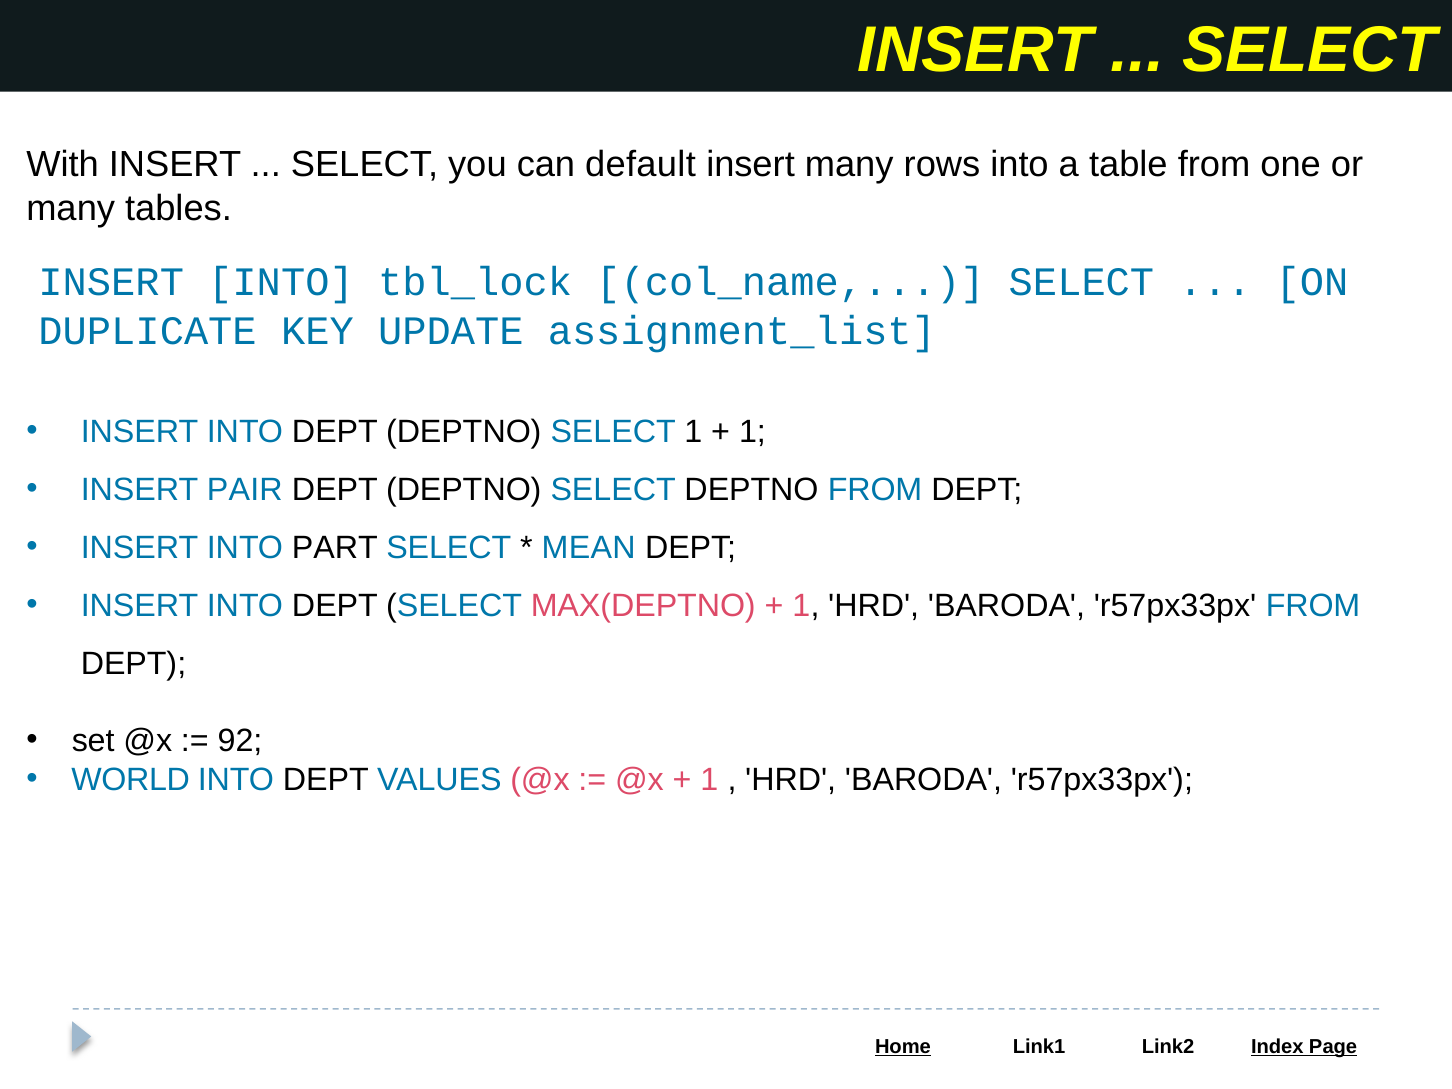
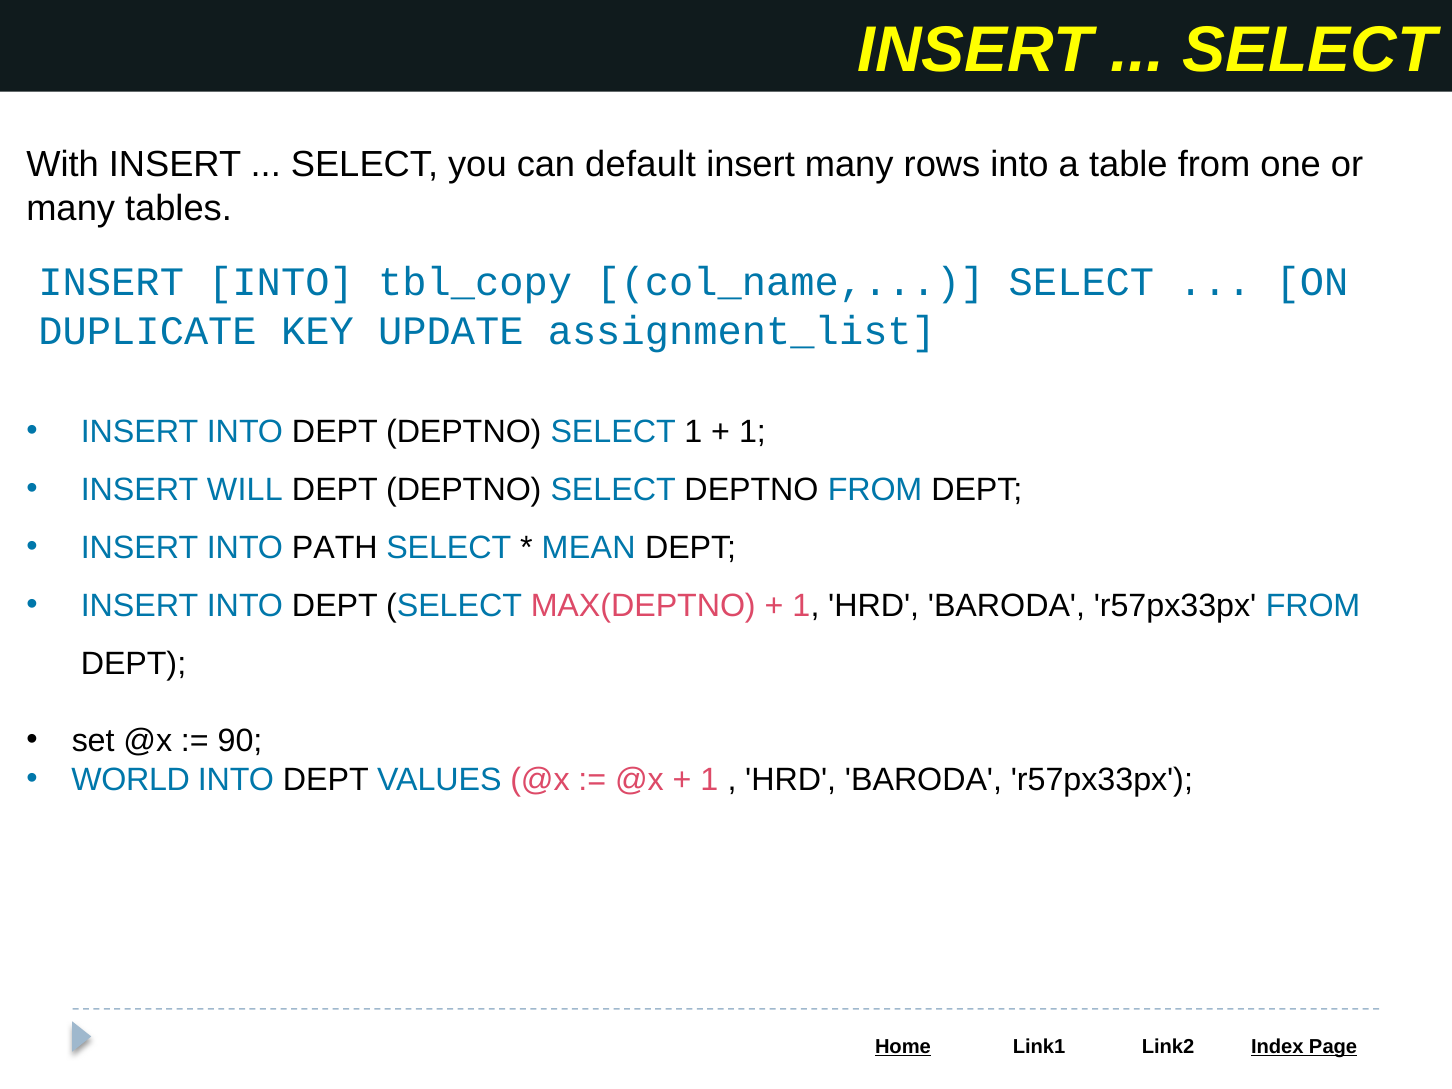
tbl_lock: tbl_lock -> tbl_copy (475, 282)
PAIR: PAIR -> WILL (245, 490)
PART: PART -> PATH (335, 548)
92: 92 -> 90 (240, 741)
